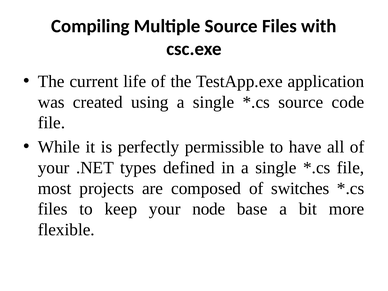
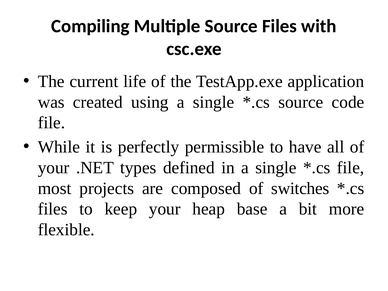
node: node -> heap (209, 209)
